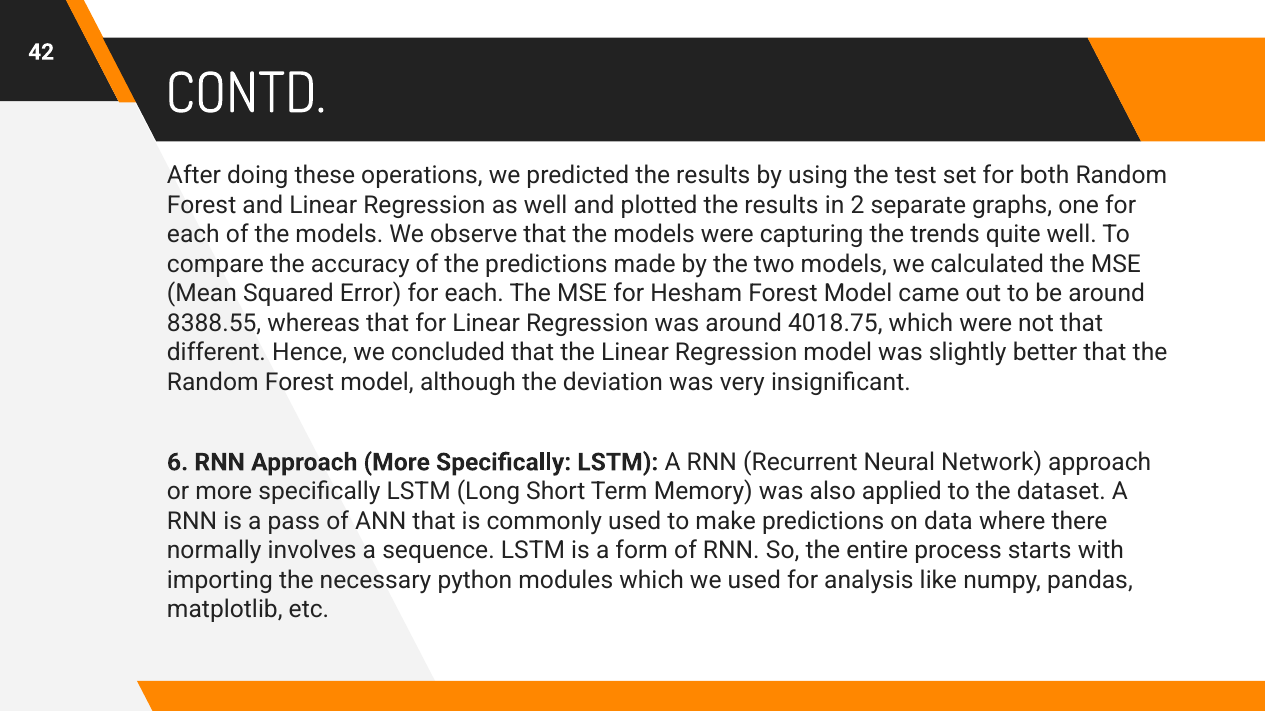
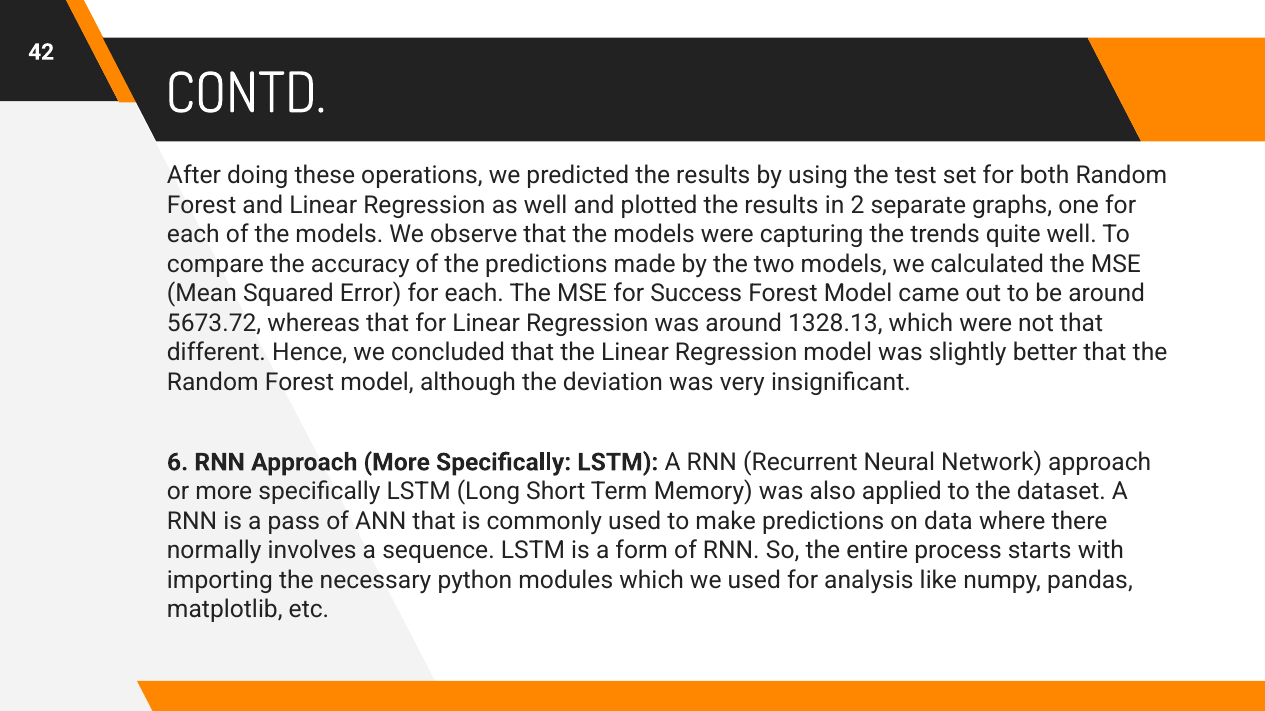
Hesham: Hesham -> Success (696, 294)
8388.55: 8388.55 -> 5673.72 (214, 323)
4018.75: 4018.75 -> 1328.13 (835, 323)
